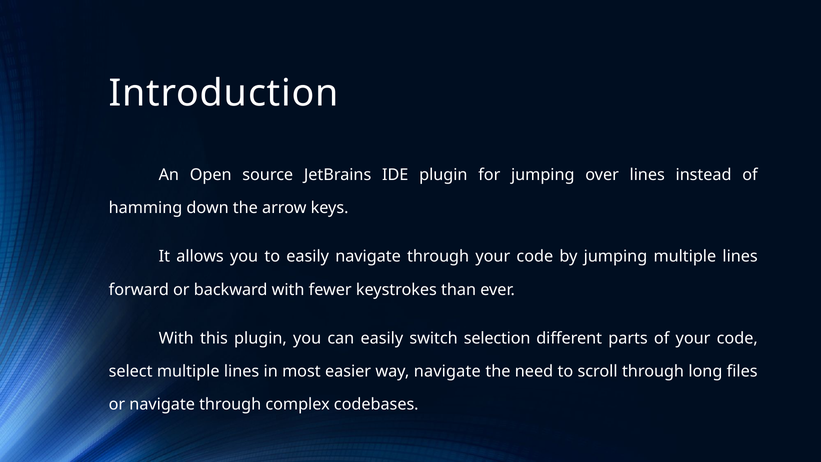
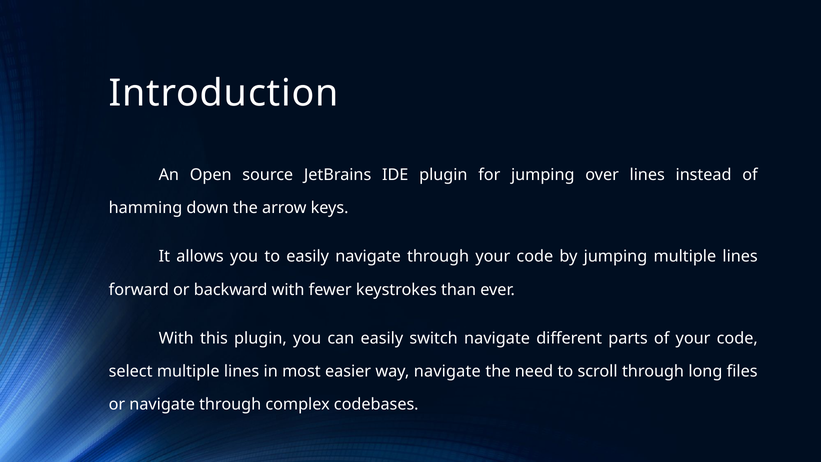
switch selection: selection -> navigate (497, 338)
